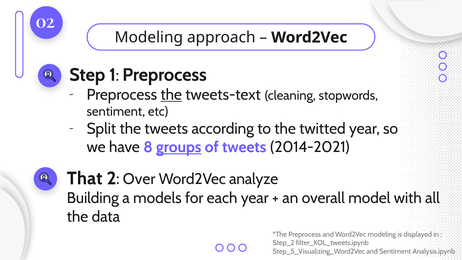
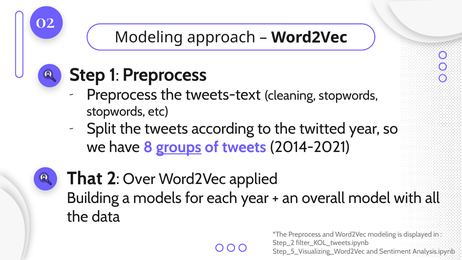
the underline: present -> none (171, 95)
sentiment: sentiment -> stopwords (116, 111)
analyze: analyze -> applied (254, 179)
